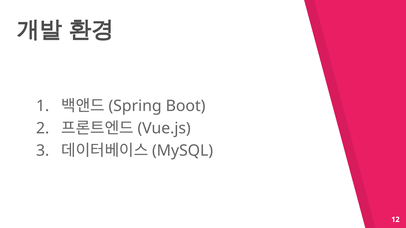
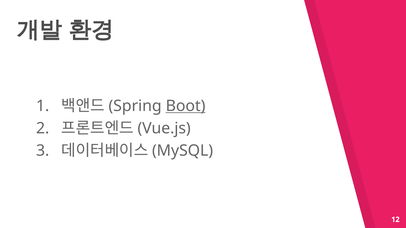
Boot underline: none -> present (186, 106)
